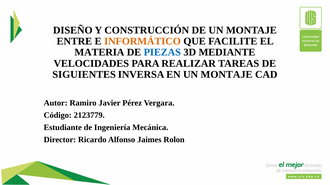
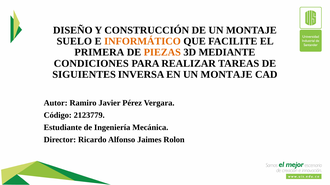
ENTRE: ENTRE -> SUELO (74, 41)
MATERIA: MATERIA -> PRIMERA (99, 53)
PIEZAS colour: blue -> orange (162, 53)
VELOCIDADES: VELOCIDADES -> CONDICIONES (91, 64)
